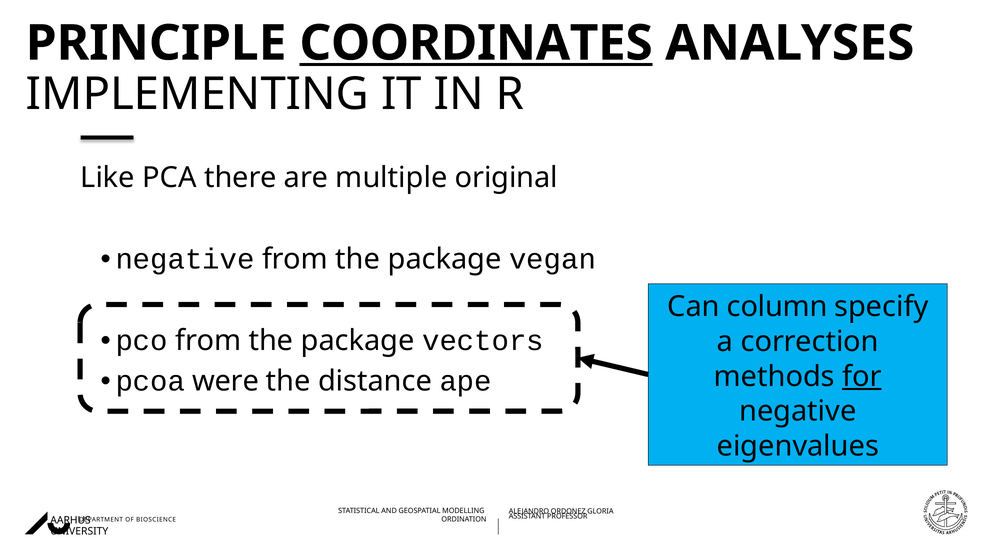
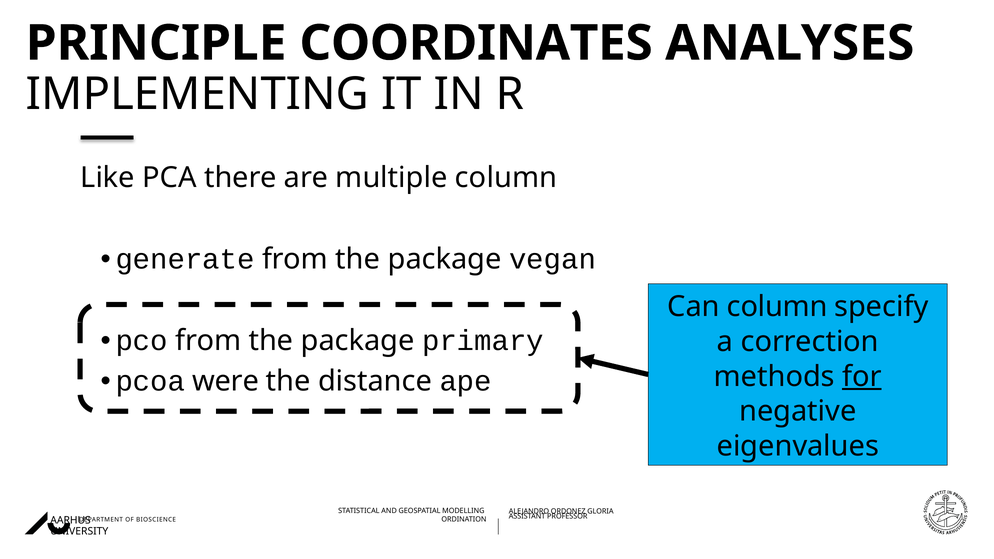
COORDINATES underline: present -> none (476, 43)
multiple original: original -> column (506, 178)
negative: negative -> generate (185, 259)
vectors: vectors -> primary (483, 341)
